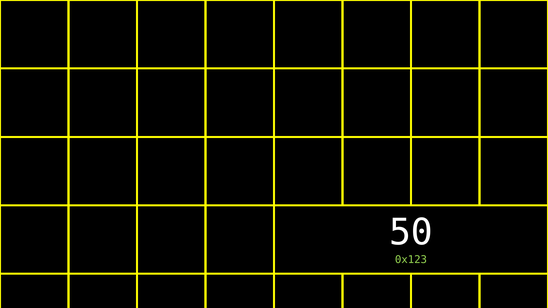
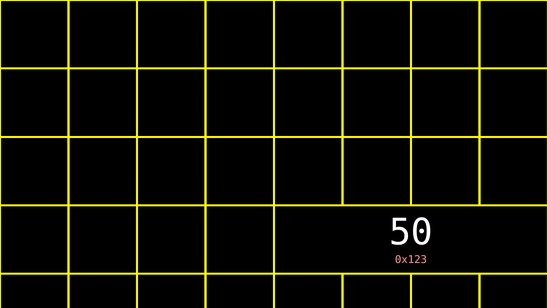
0x123 colour: light green -> pink (411, 260)
